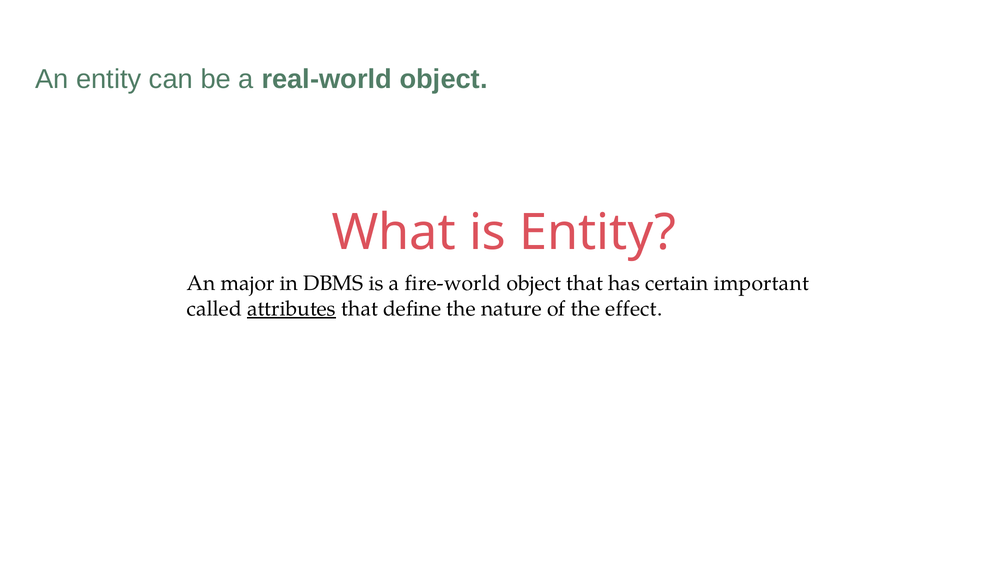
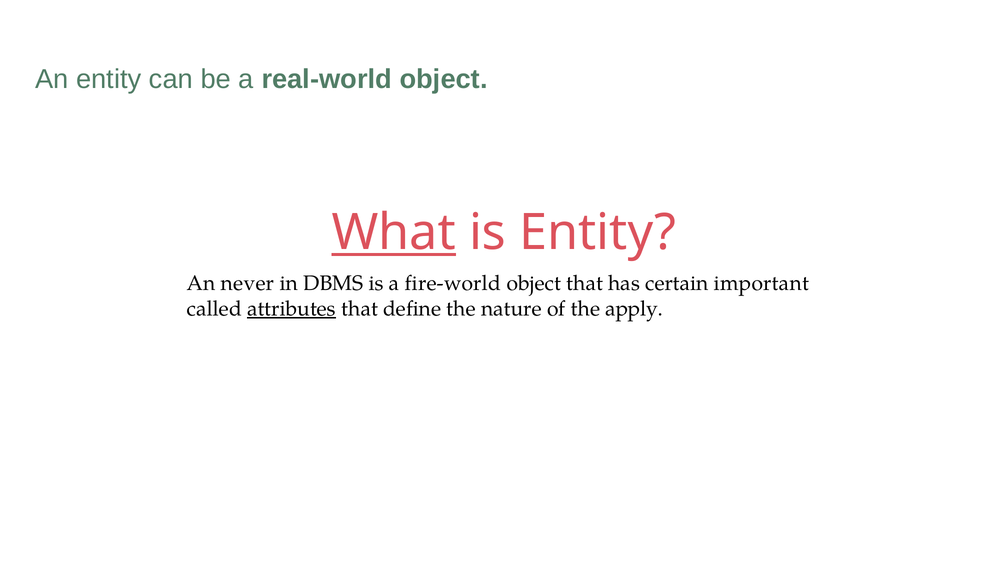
What underline: none -> present (394, 233)
major: major -> never (247, 283)
effect: effect -> apply (634, 309)
